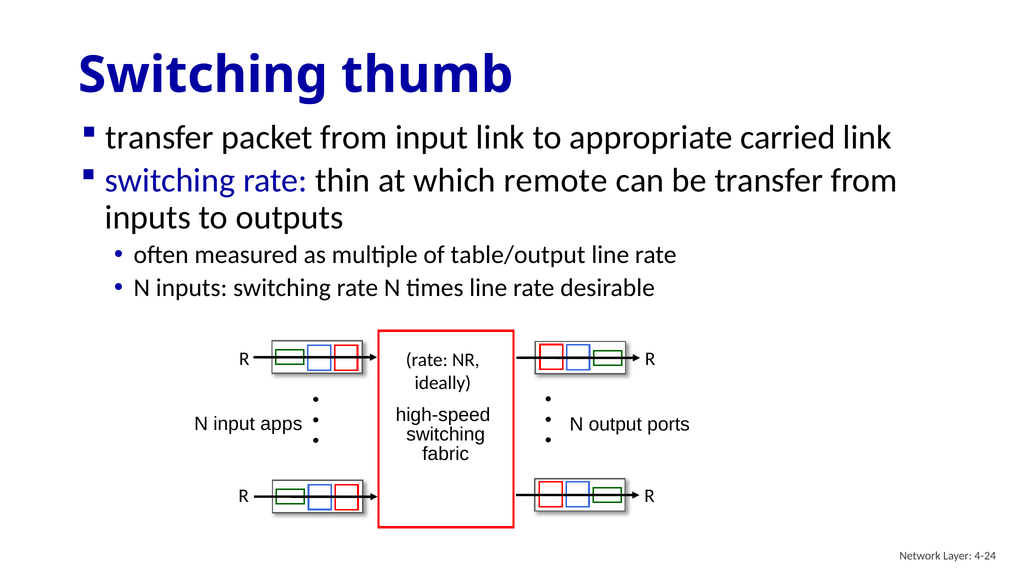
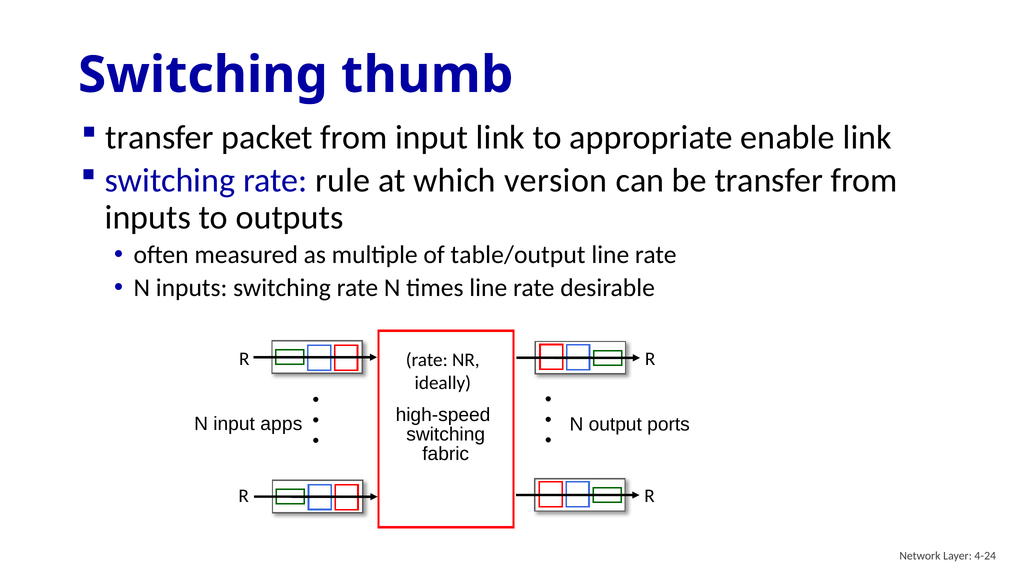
carried: carried -> enable (788, 138)
thin: thin -> rule (343, 181)
remote: remote -> version (556, 181)
